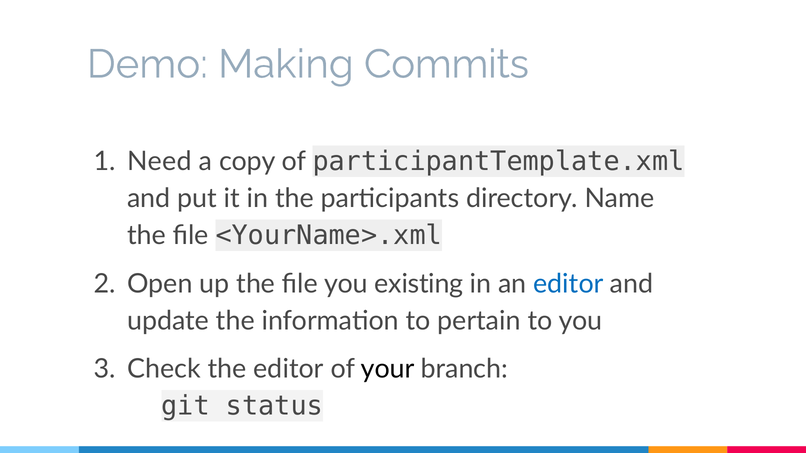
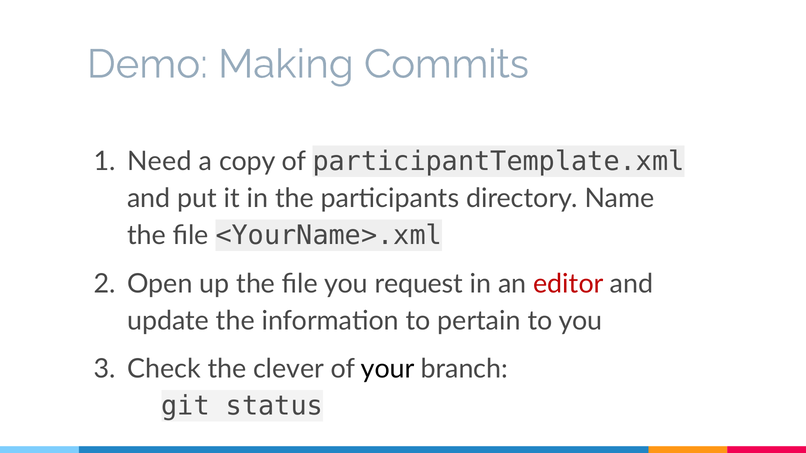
existing: existing -> request (419, 284)
editor colour: blue -> red (568, 284)
the editor: editor -> clever (289, 369)
